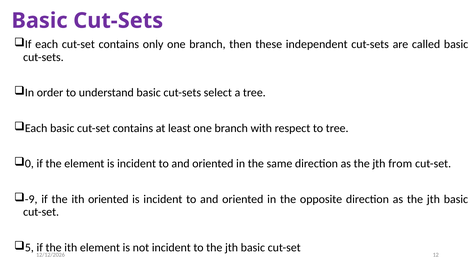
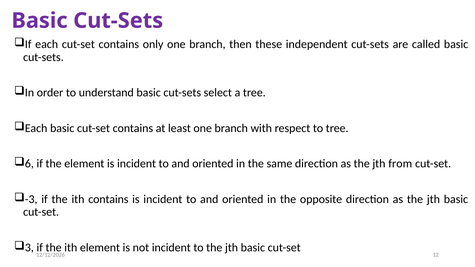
0: 0 -> 6 (29, 164)
-9: -9 -> -3 (31, 199)
ith oriented: oriented -> contains (108, 199)
5: 5 -> 3 (29, 248)
